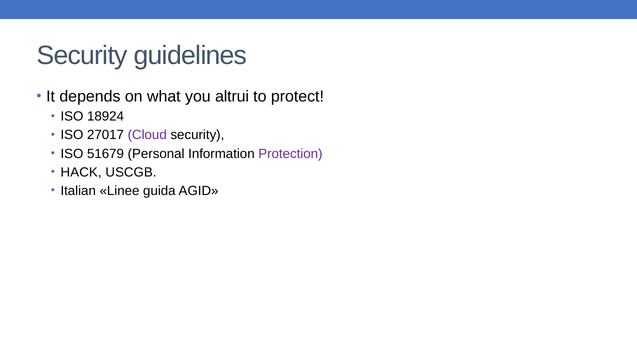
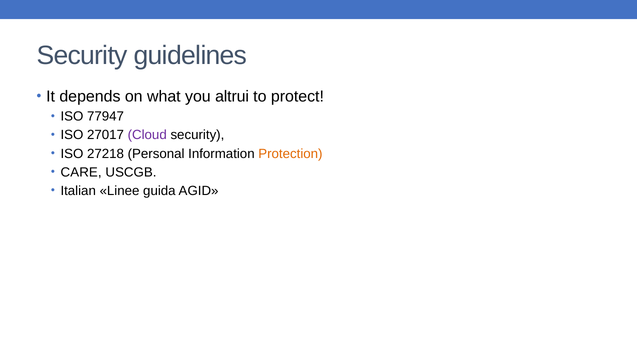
18924: 18924 -> 77947 (106, 117)
51679: 51679 -> 27218 (106, 154)
Protection colour: purple -> orange (290, 154)
HACK: HACK -> CARE (81, 172)
